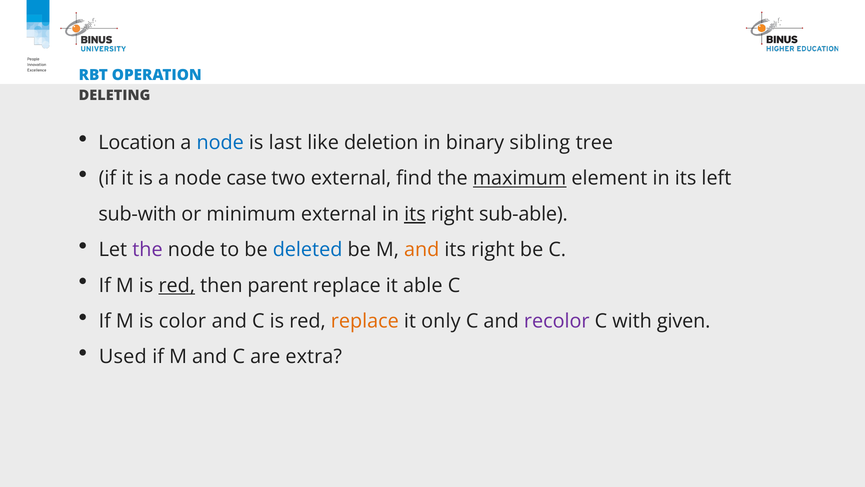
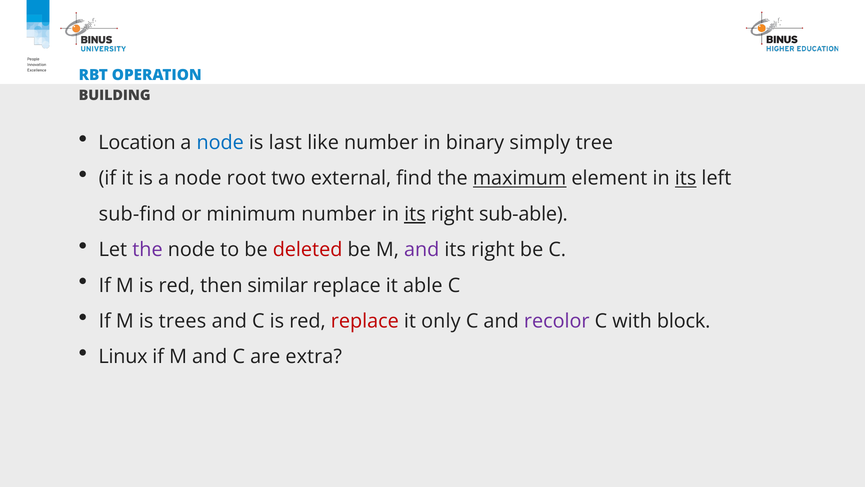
DELETING: DELETING -> BUILDING (115, 95)
like deletion: deletion -> number (381, 143)
sibling: sibling -> simply (540, 143)
case: case -> root (246, 178)
its underline: none -> present (686, 178)
sub-with: sub-with -> sub-find (137, 214)
minimum external: external -> number (339, 214)
deleted colour: blue -> red (308, 250)
and colour: orange -> purple (422, 250)
red underline: present -> none (177, 285)
parent: parent -> similar (278, 285)
color: color -> trees (182, 321)
replace colour: orange -> red (365, 321)
given: given -> block (684, 321)
Used: Used -> Linux (123, 357)
